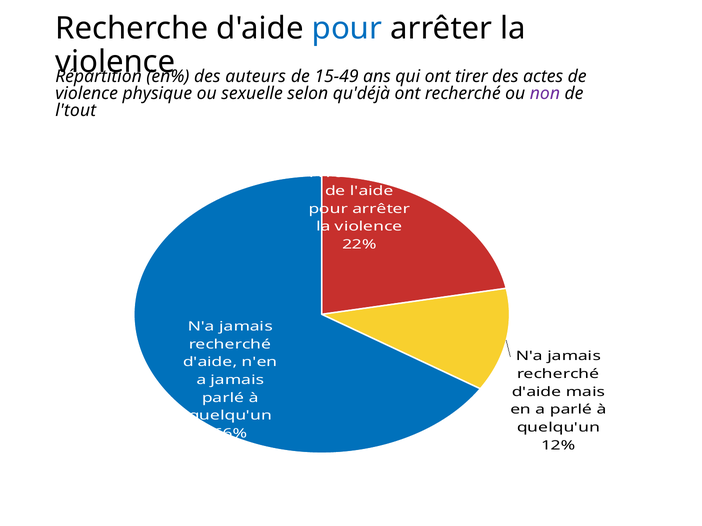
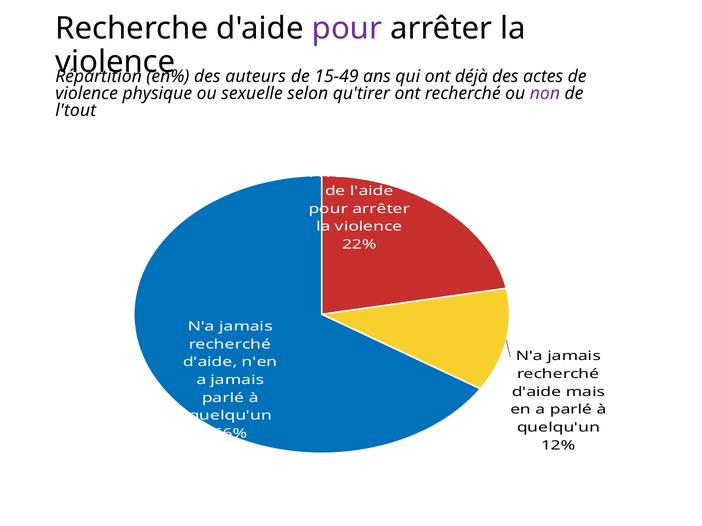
pour colour: blue -> purple (347, 28)
tirer: tirer -> déjà (471, 77)
qu'déjà: qu'déjà -> qu'tirer (361, 94)
